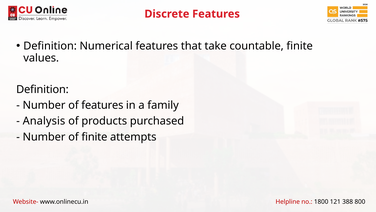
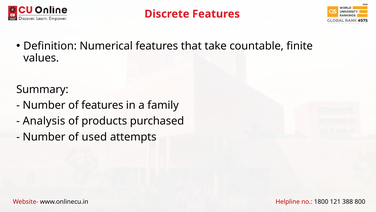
Definition: Definition -> Summary (42, 89)
of finite: finite -> used (94, 137)
